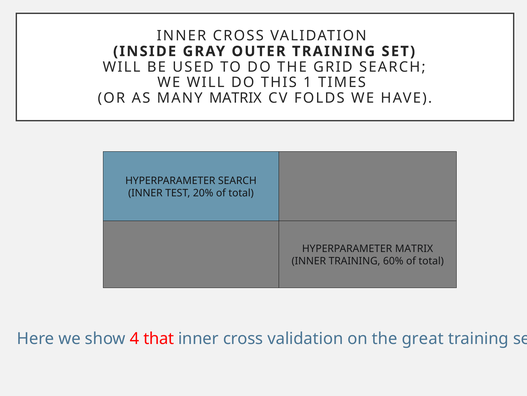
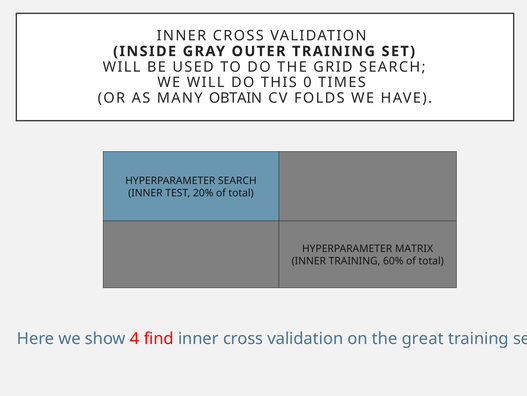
1: 1 -> 0 (307, 82)
MANY MATRIX: MATRIX -> OBTAIN (235, 98)
that: that -> find (159, 338)
